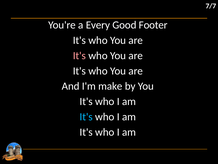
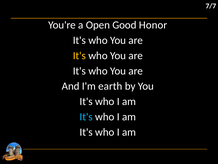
Every: Every -> Open (98, 25)
Footer: Footer -> Honor (153, 25)
It's colour: pink -> yellow (79, 55)
make: make -> earth (110, 86)
